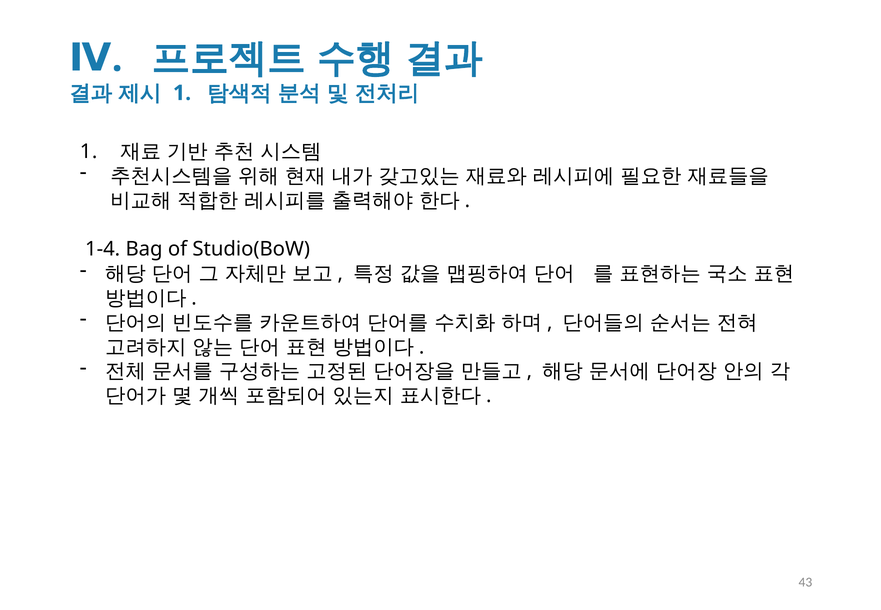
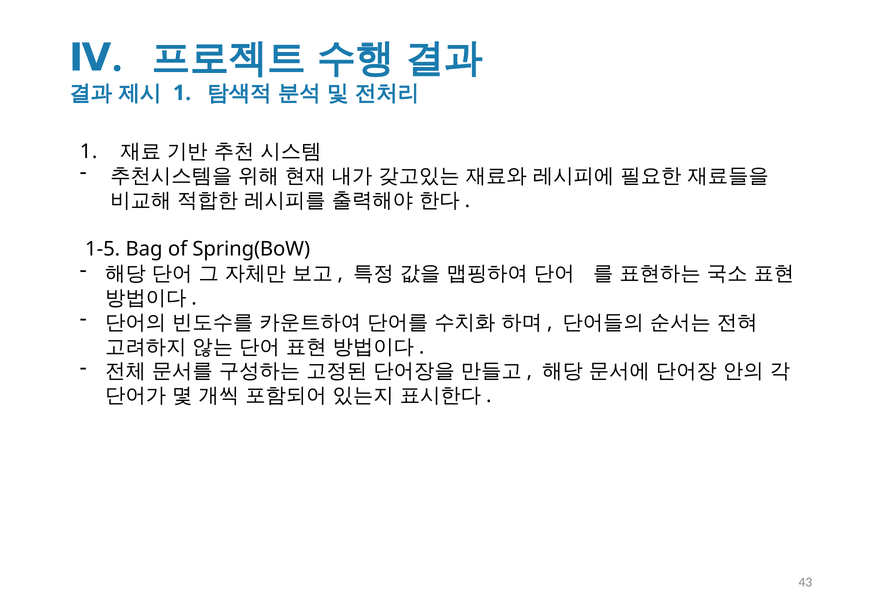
1-4: 1-4 -> 1-5 (103, 249)
Studio(BoW: Studio(BoW -> Spring(BoW (251, 249)
